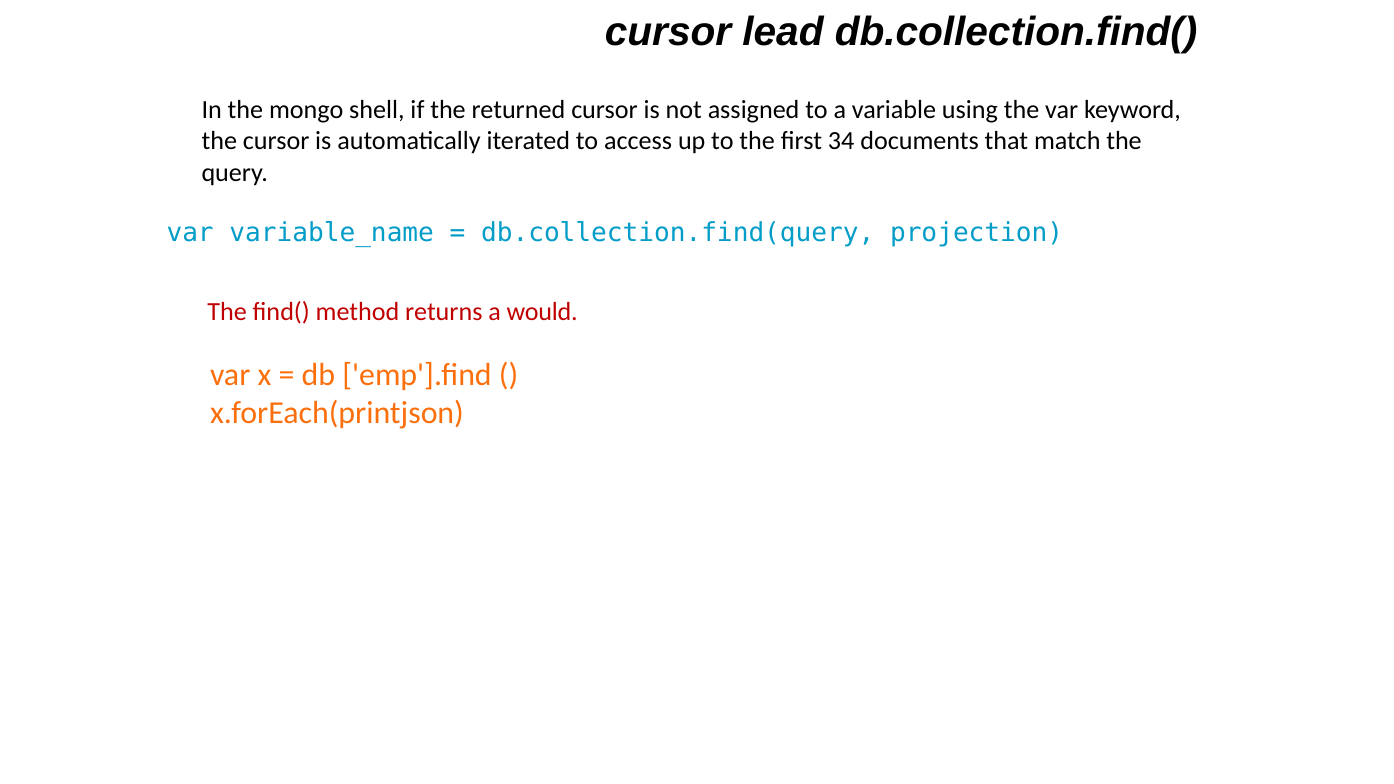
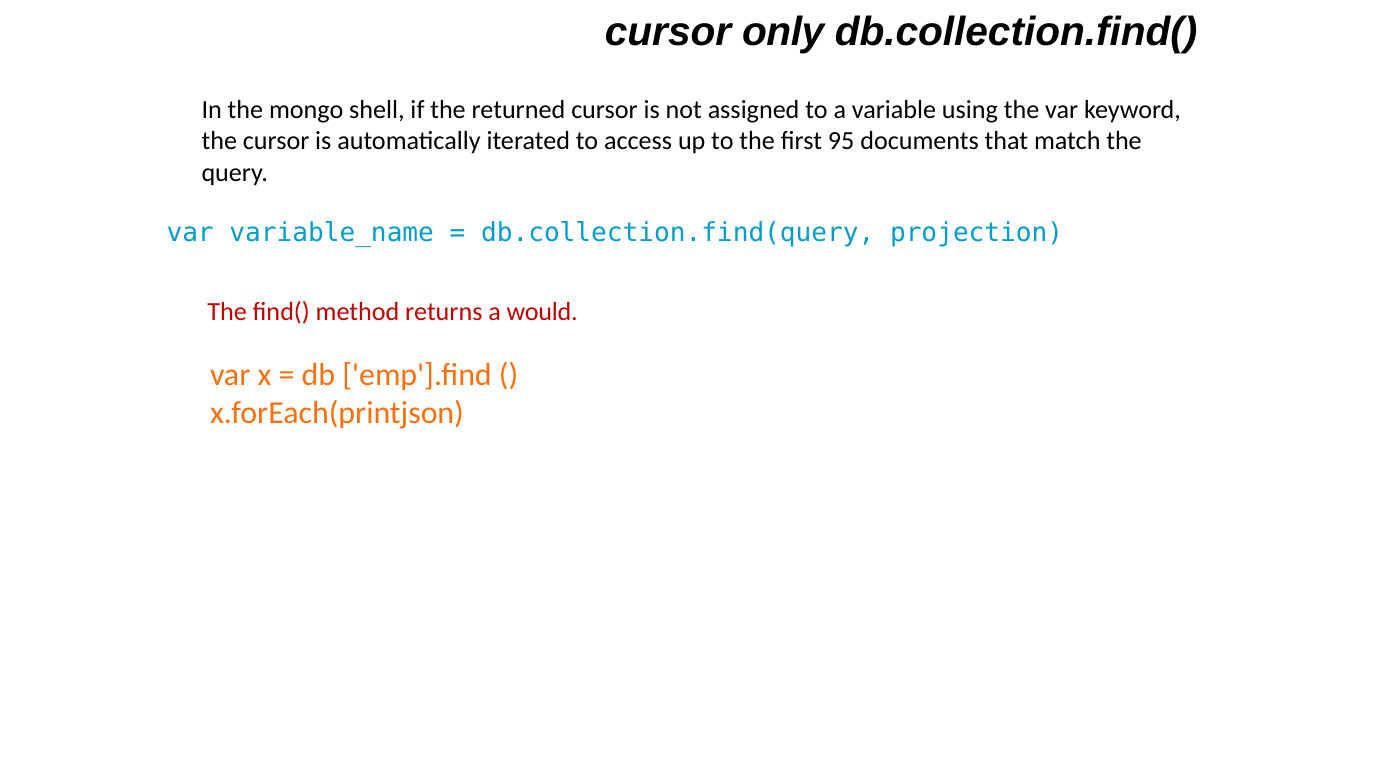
lead: lead -> only (783, 32)
34: 34 -> 95 (841, 141)
